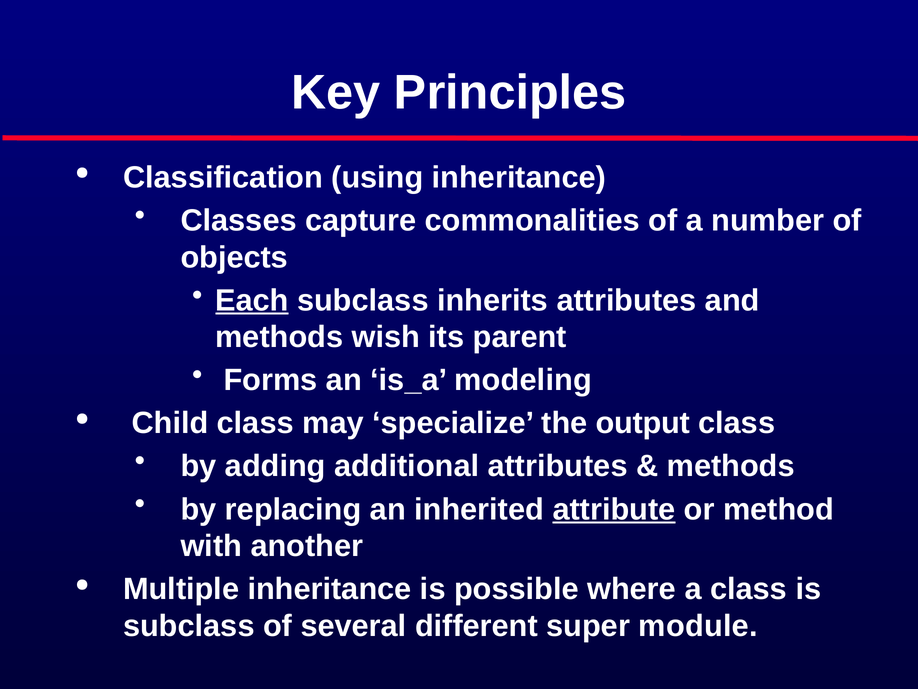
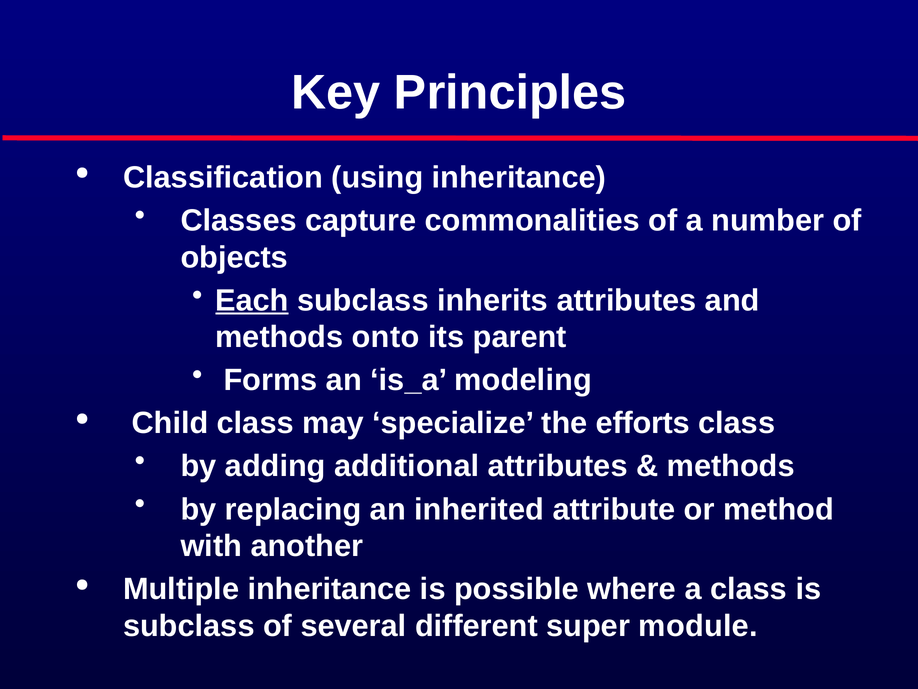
wish: wish -> onto (386, 337)
output: output -> efforts (643, 423)
attribute underline: present -> none (614, 509)
